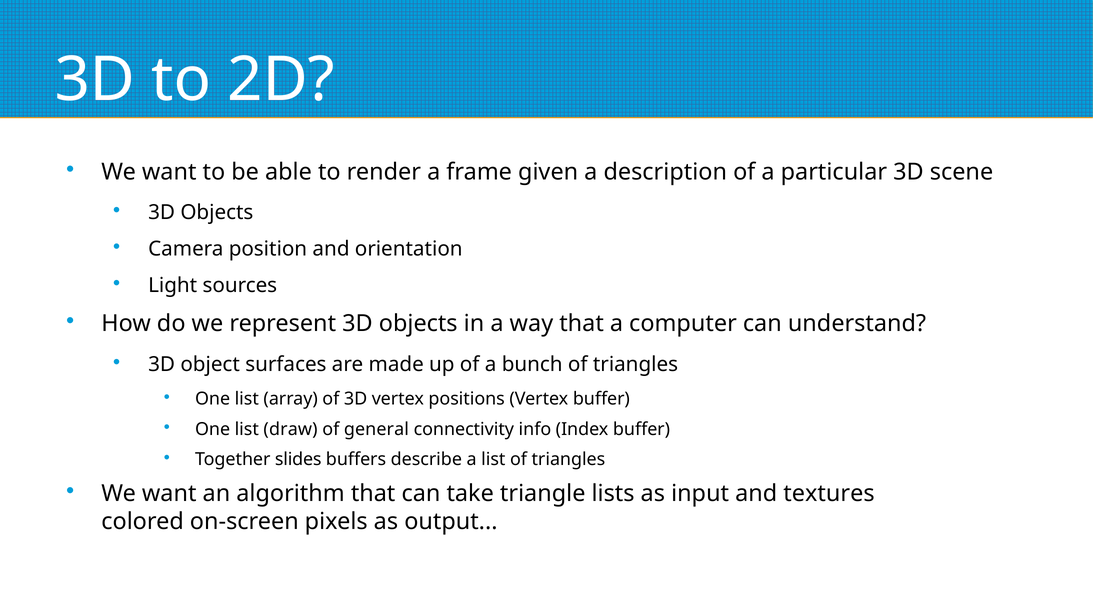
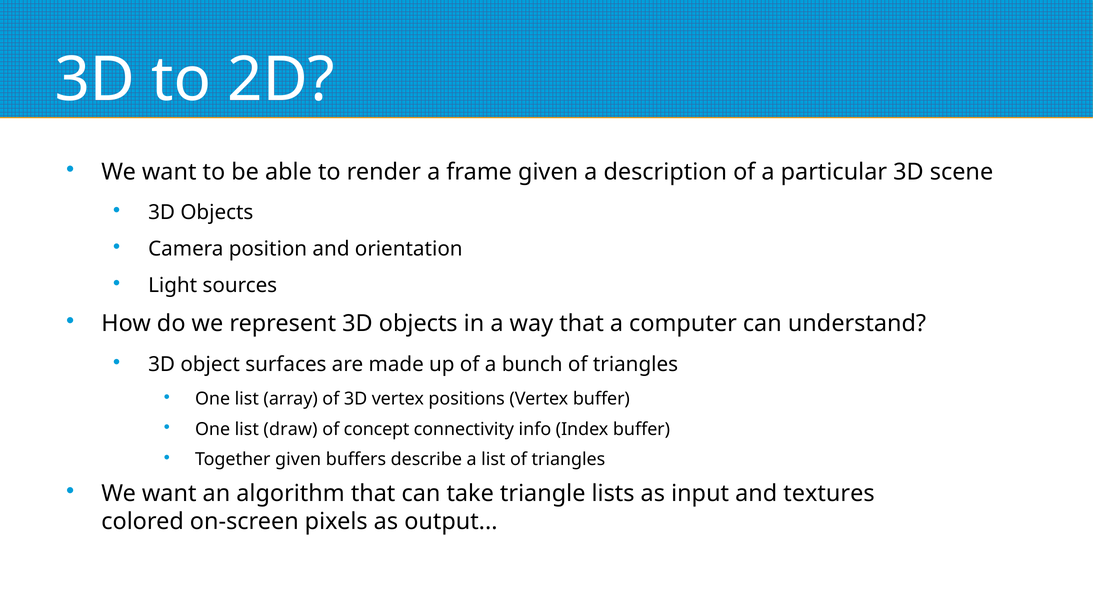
general: general -> concept (377, 429)
Together slides: slides -> given (298, 459)
